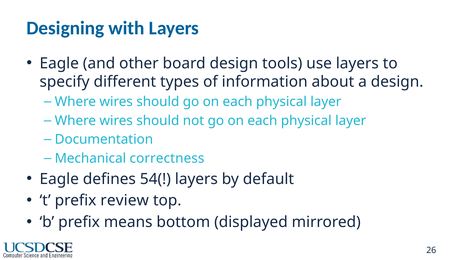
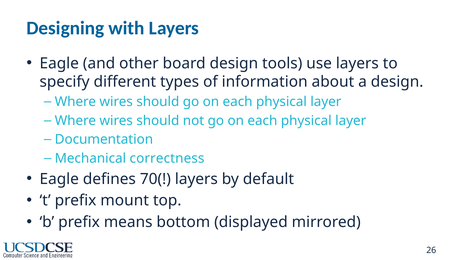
54(: 54( -> 70( (155, 179)
review: review -> mount (125, 200)
